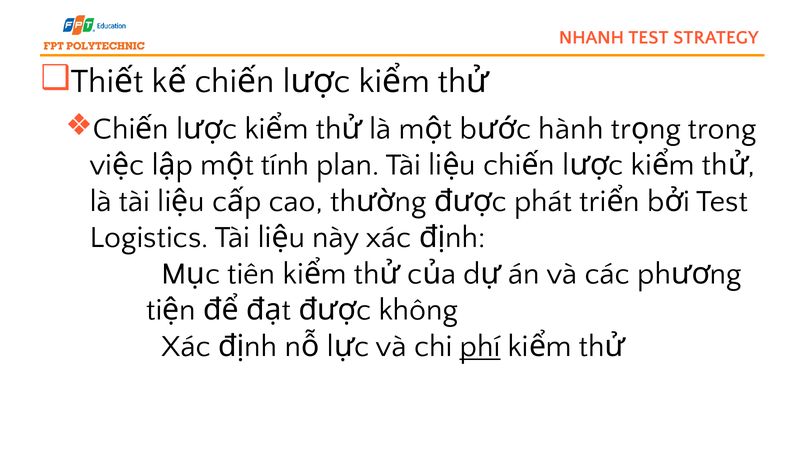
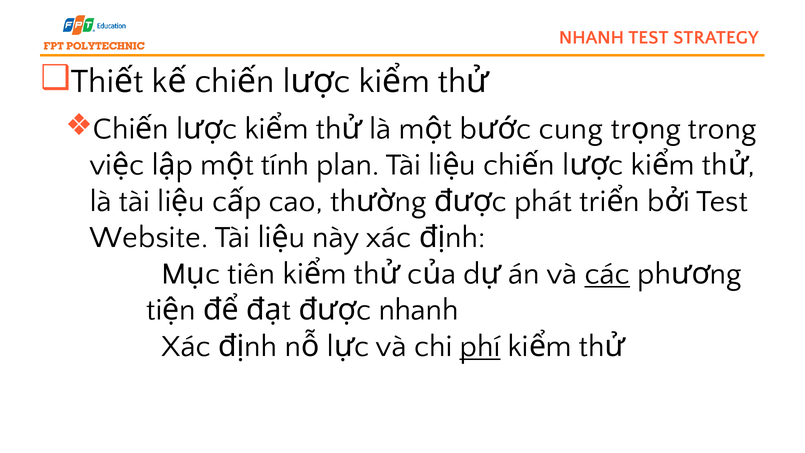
hành: hành -> cung (571, 129)
Logistics: Logistics -> Website (149, 237)
các underline: none -> present (607, 274)
không: không -> nhanh (418, 310)
